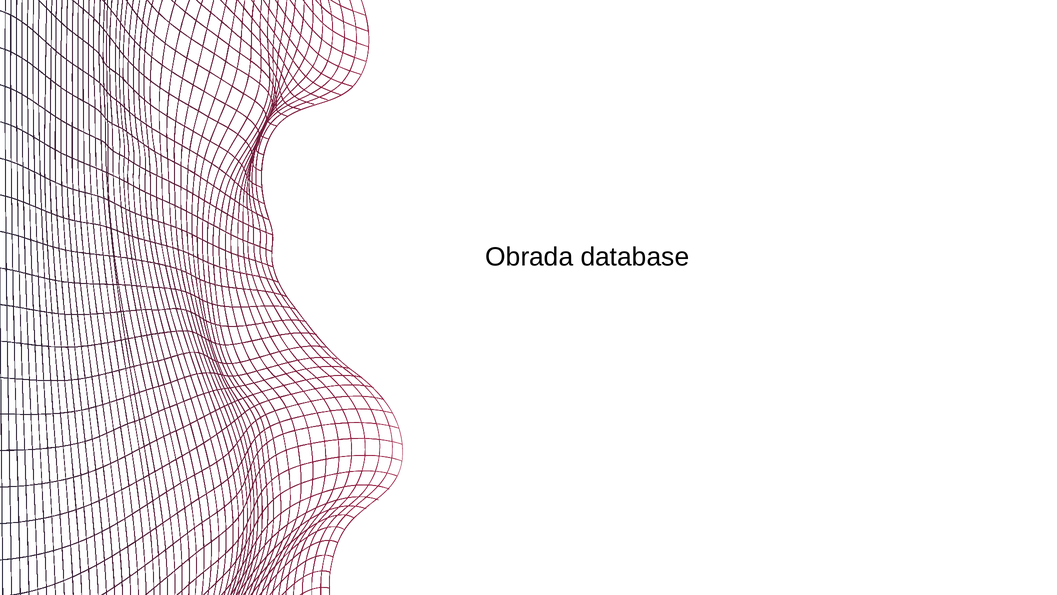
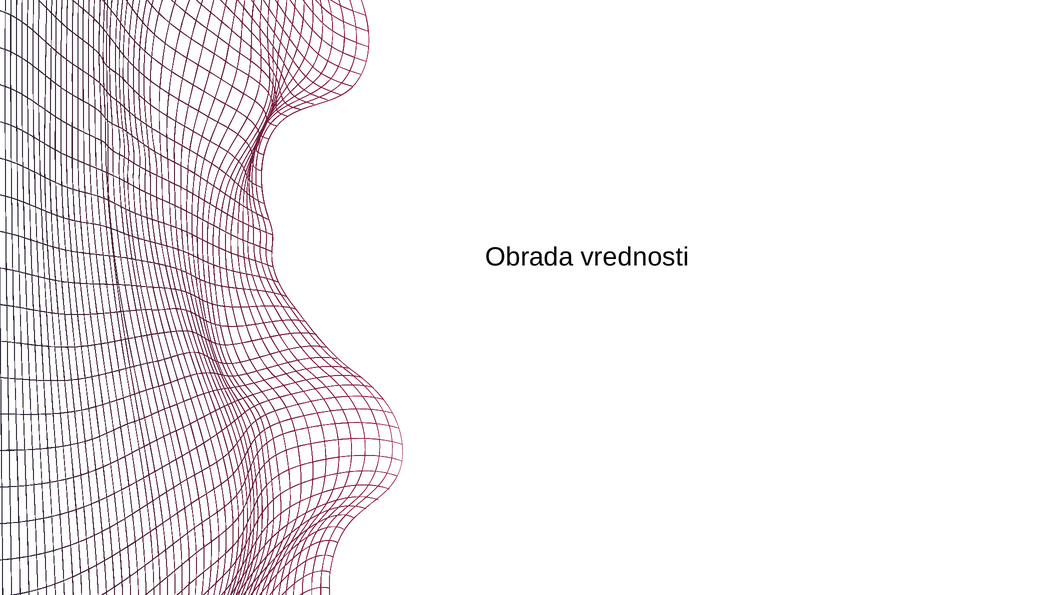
Obrada database: database -> vrednosti (635, 257)
